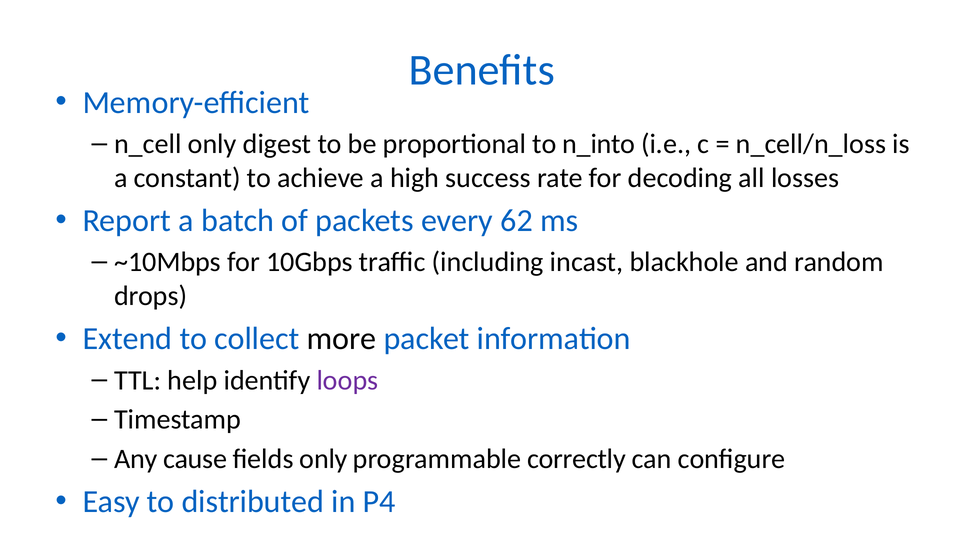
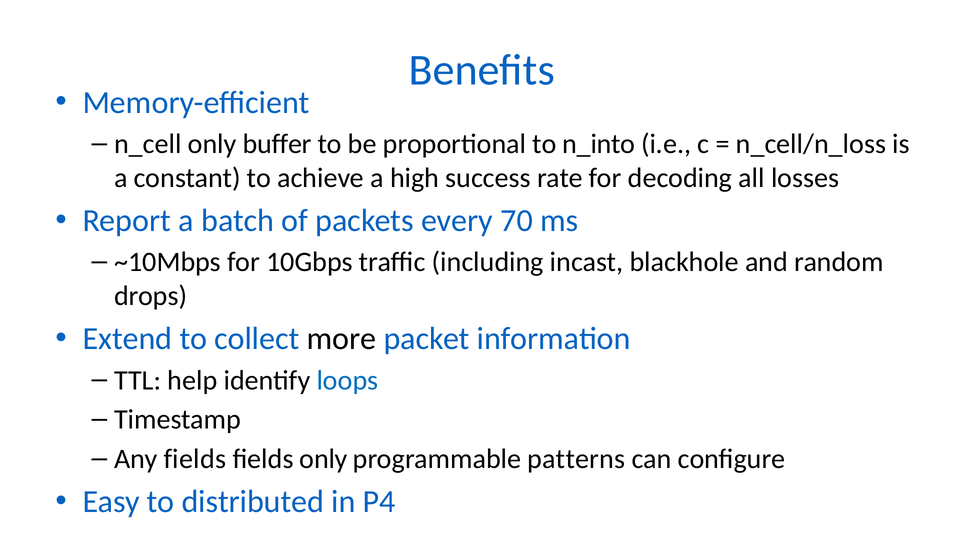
digest: digest -> buffer (277, 144)
62: 62 -> 70 (517, 221)
loops colour: purple -> blue (347, 380)
Any cause: cause -> fields (195, 459)
correctly: correctly -> patterns (576, 459)
